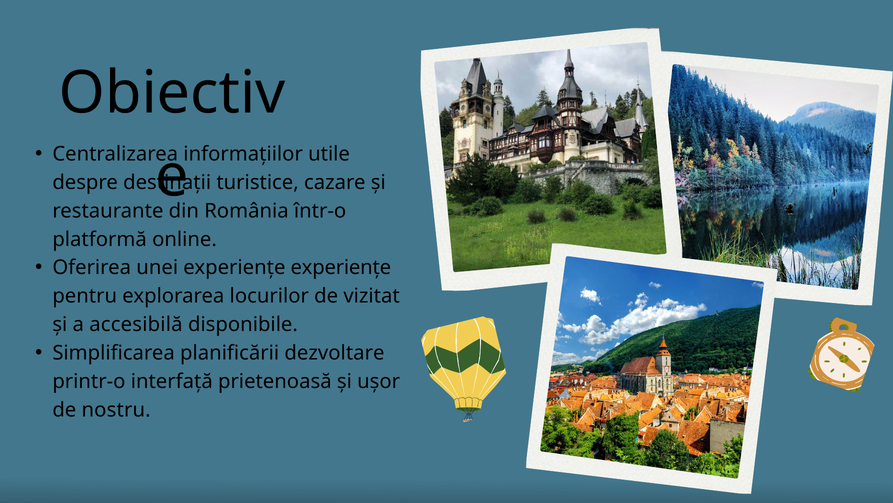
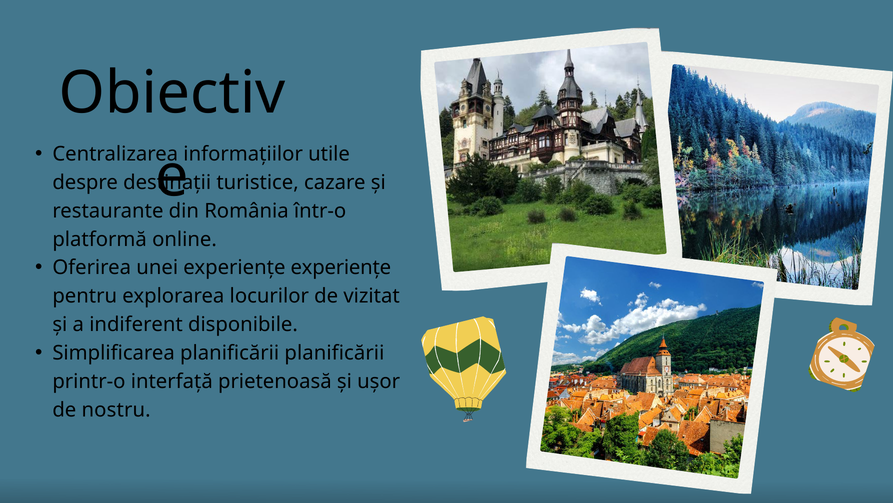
accesibilă: accesibilă -> indiferent (136, 324)
planificării dezvoltare: dezvoltare -> planificării (334, 353)
